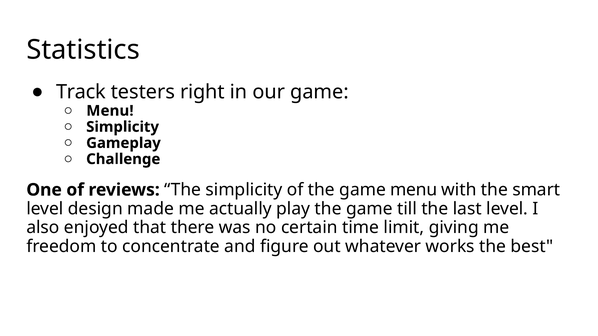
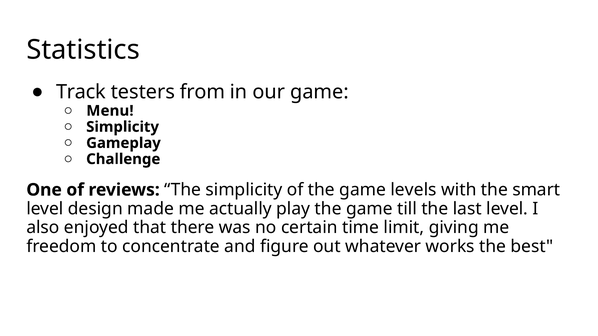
right: right -> from (202, 92)
game menu: menu -> levels (414, 190)
